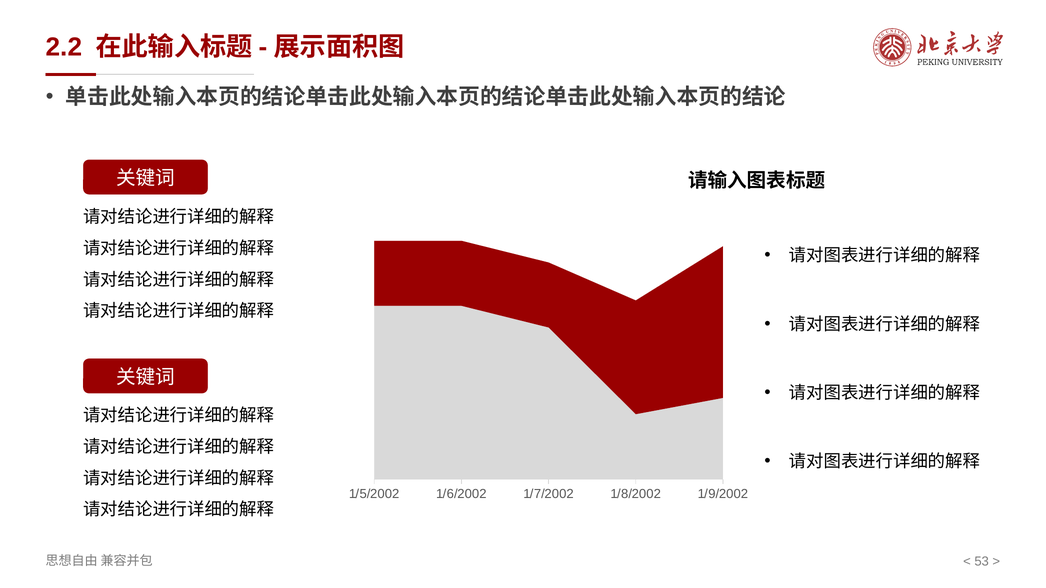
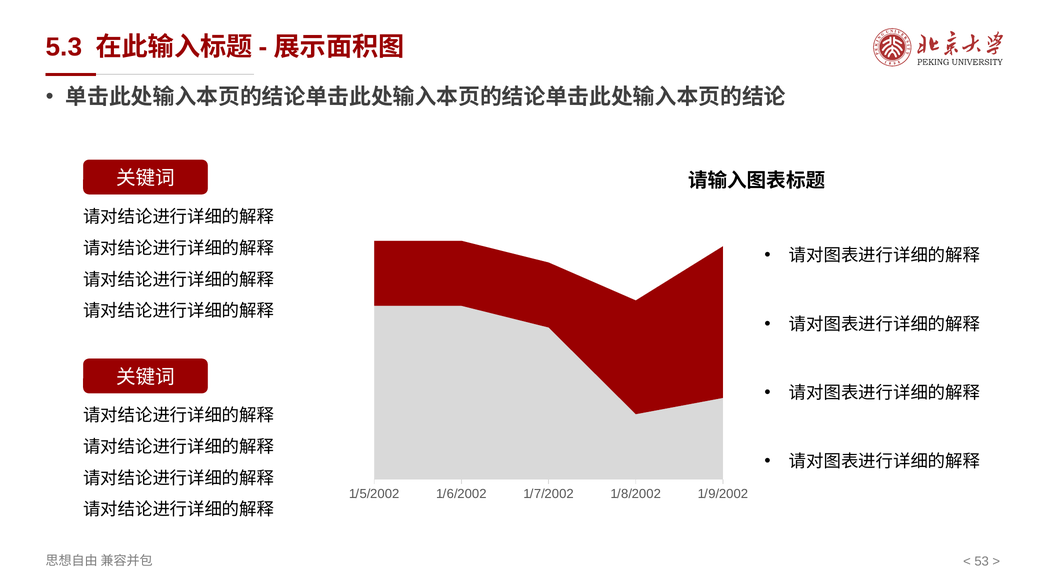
2.2: 2.2 -> 5.3 (64, 47)
